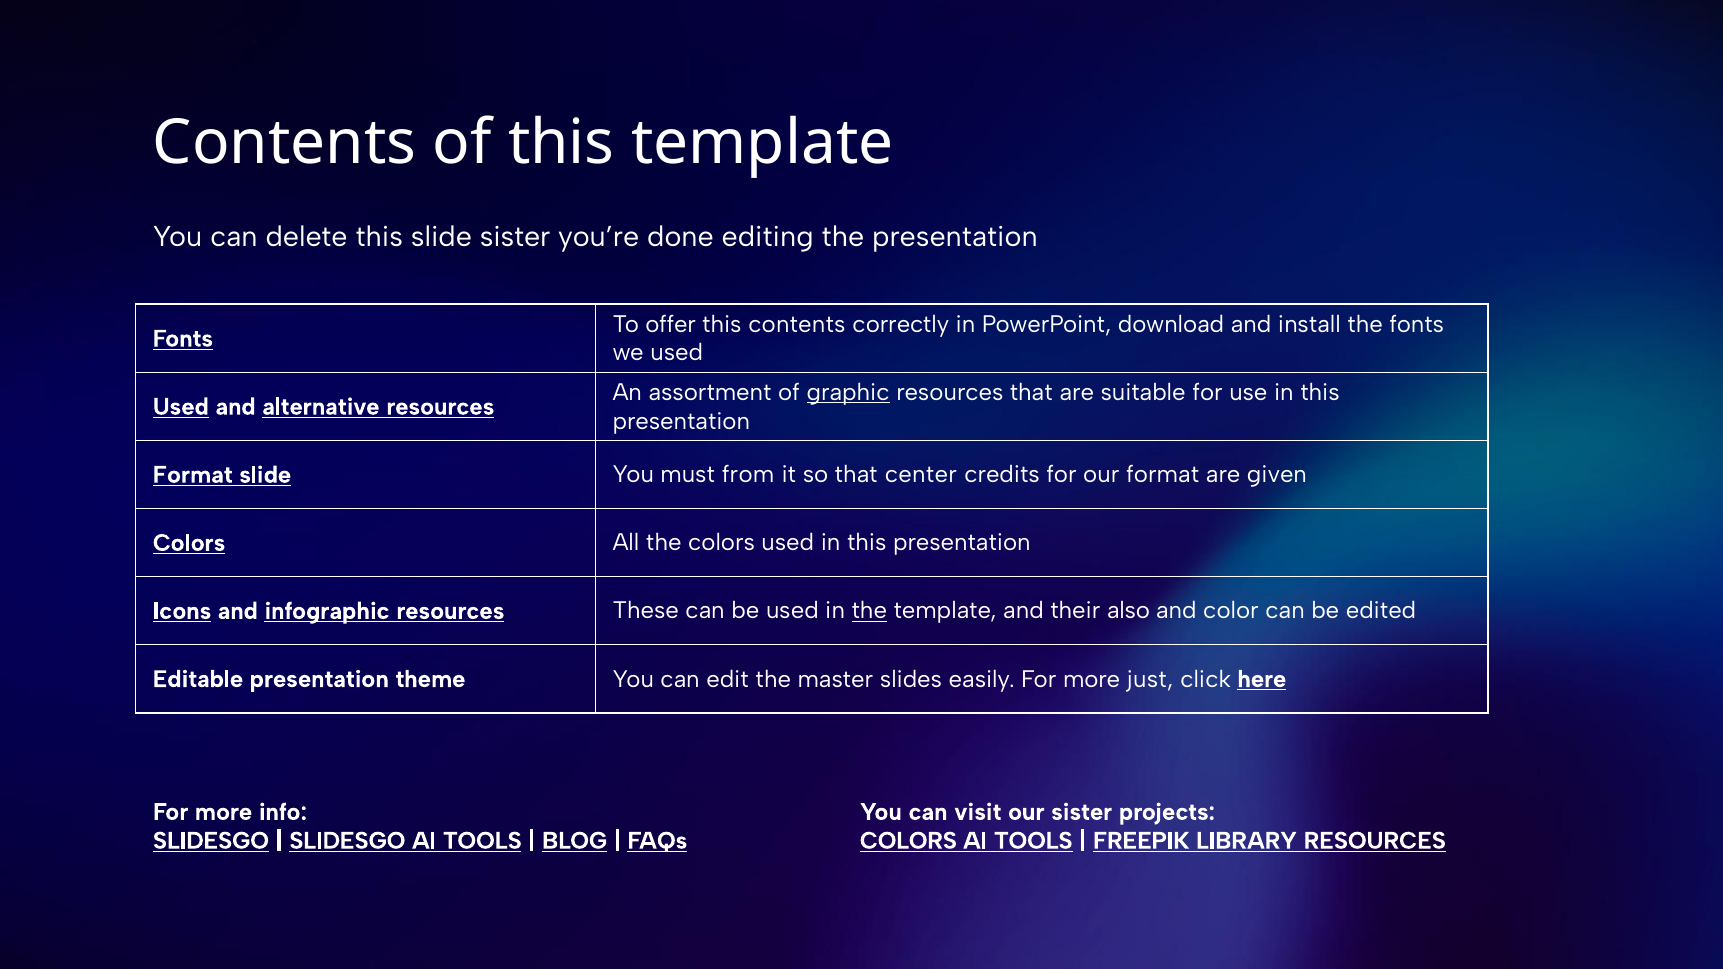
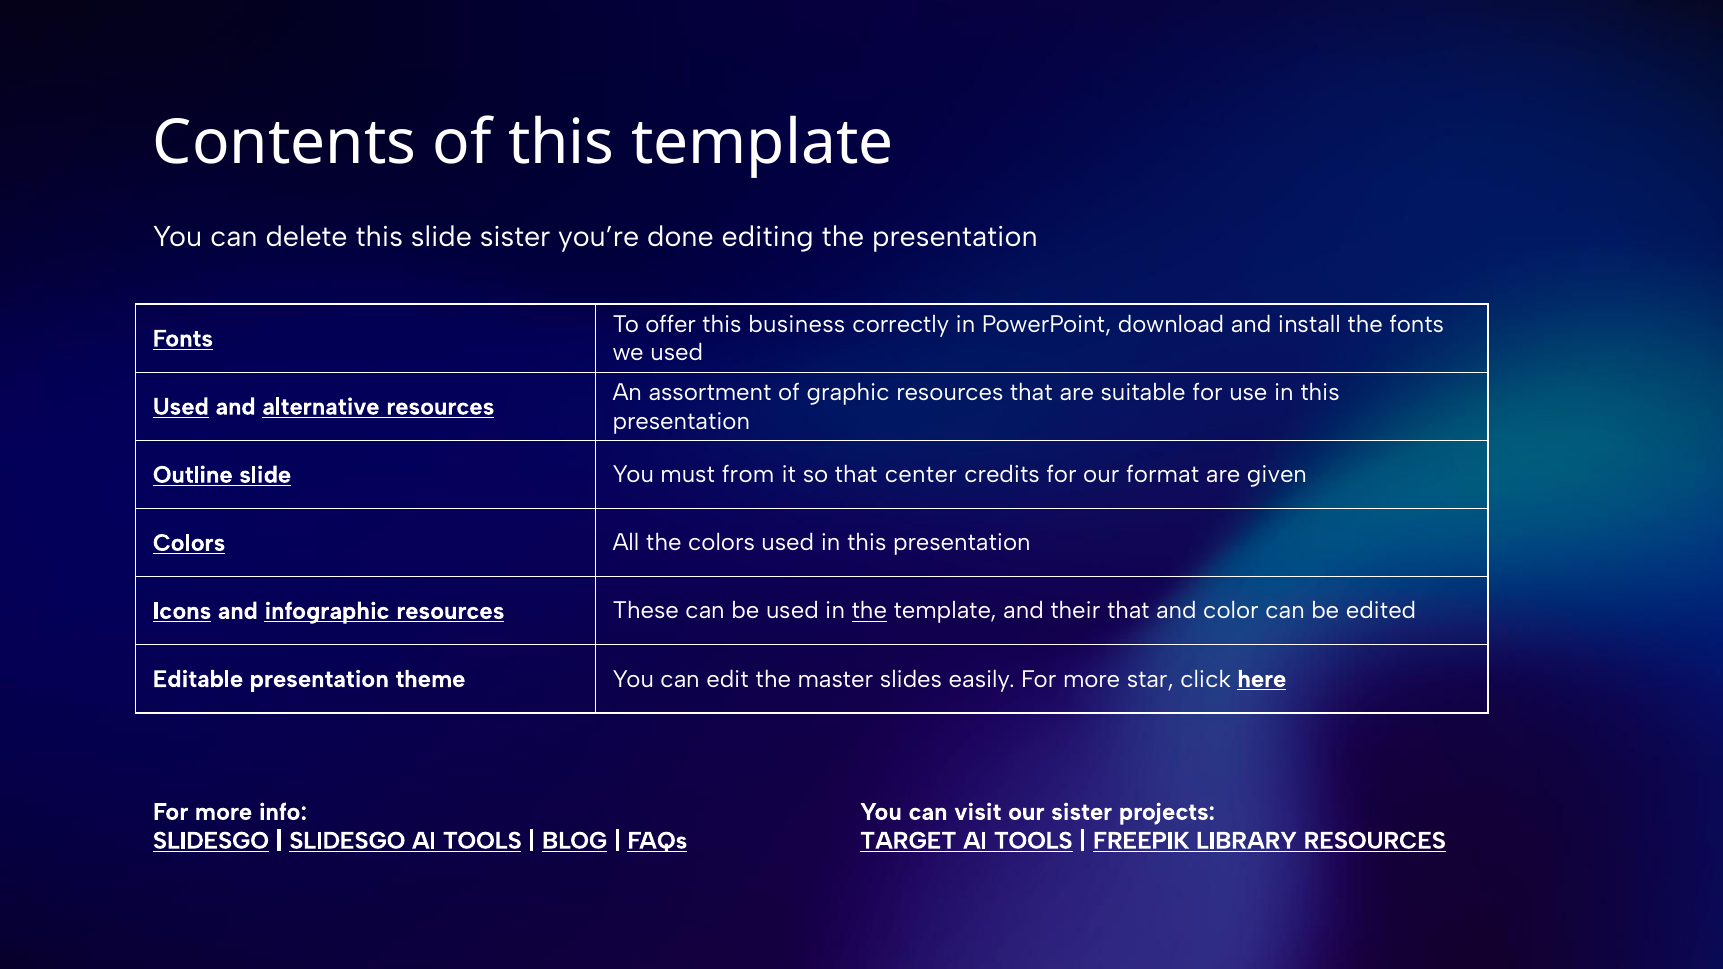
this contents: contents -> business (797, 324)
graphic underline: present -> none (848, 393)
Format: Format -> Outline (193, 475)
their also: also -> that (1128, 611)
just: just -> star (1150, 679)
COLORS: COLORS -> TARGET (908, 841)
